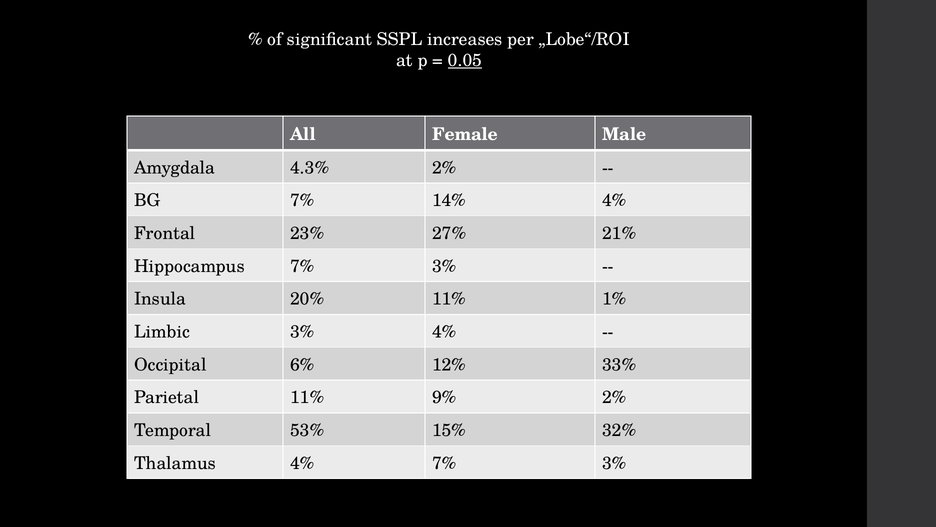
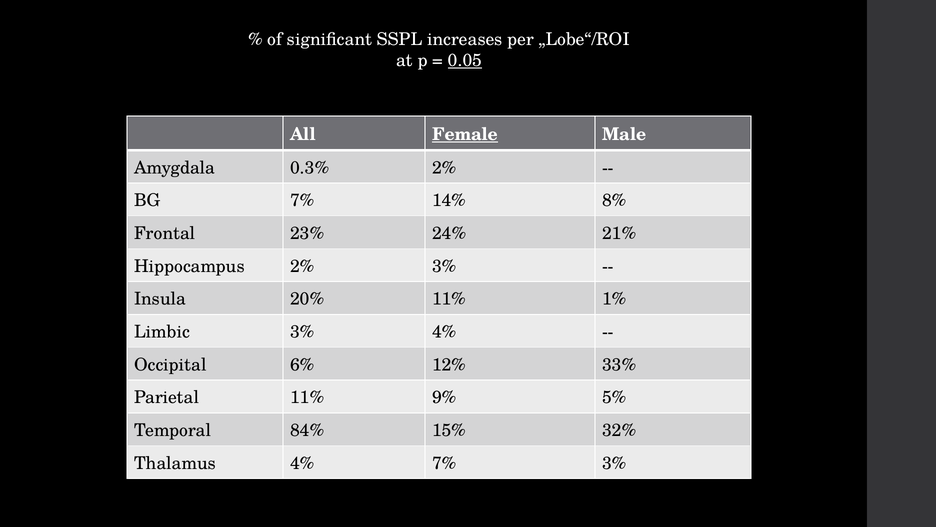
Female underline: none -> present (465, 134)
4.3%: 4.3% -> 0.3% (310, 168)
14% 4%: 4% -> 8% (614, 200)
27%: 27% -> 24% (449, 233)
Hippocampus 7%: 7% -> 2% (302, 266)
9% 2%: 2% -> 5% (614, 397)
53%: 53% -> 84% (307, 430)
